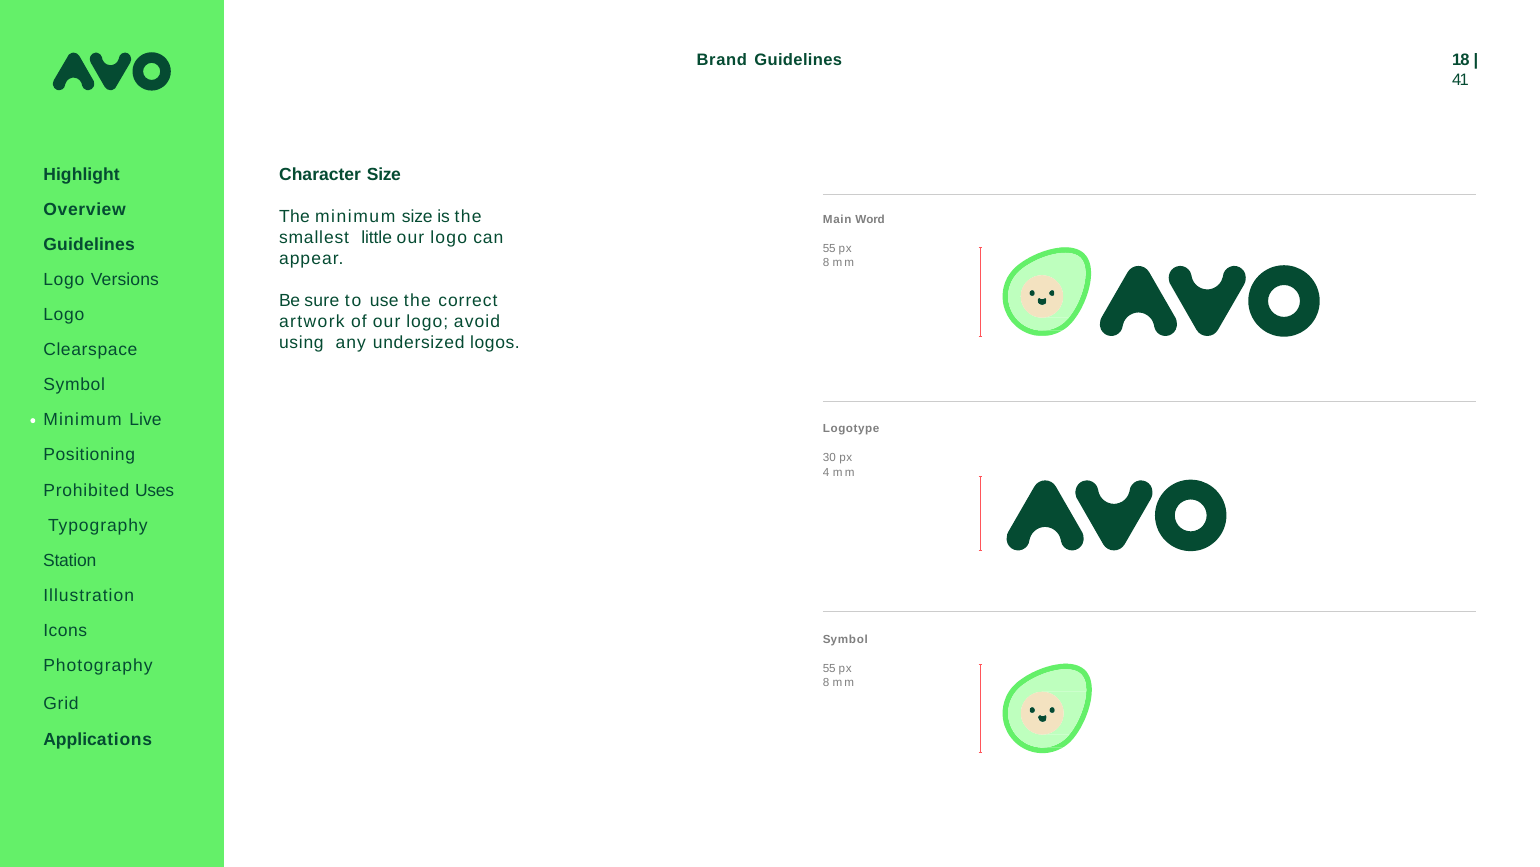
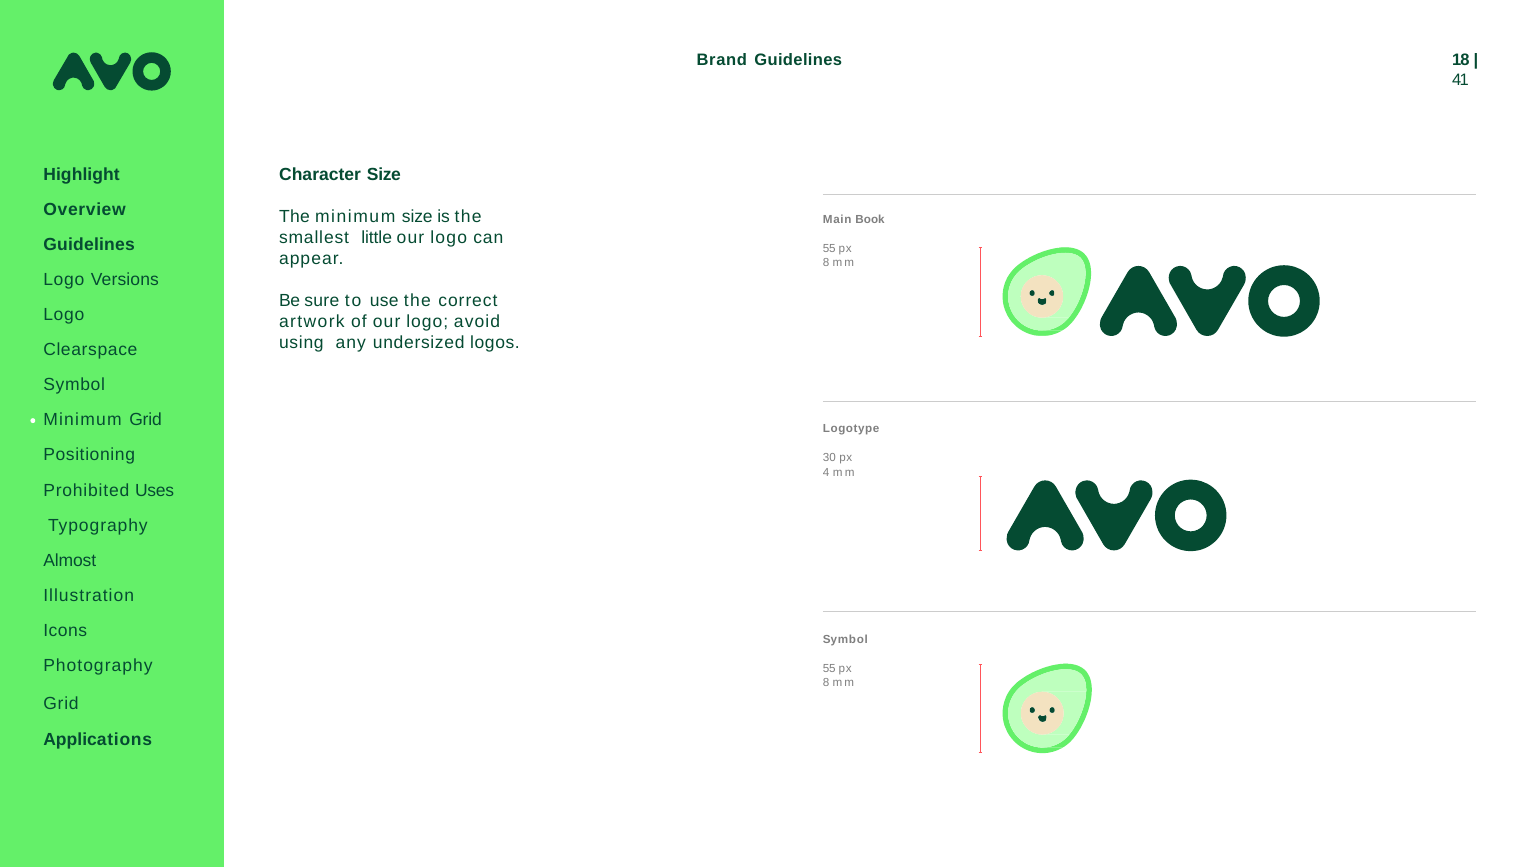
Word: Word -> Book (870, 220)
Minimum Live: Live -> Grid (146, 420)
Station: Station -> Almost (70, 560)
